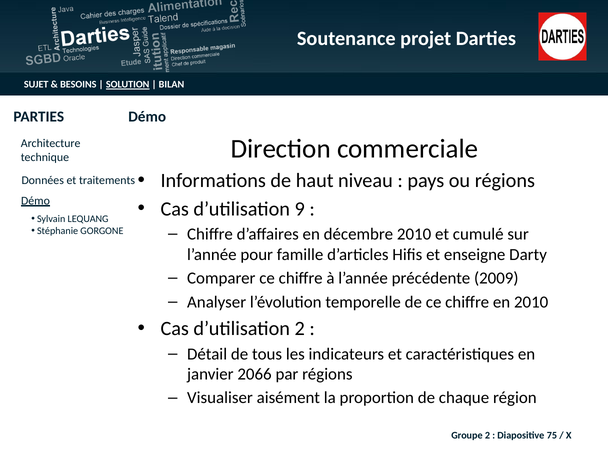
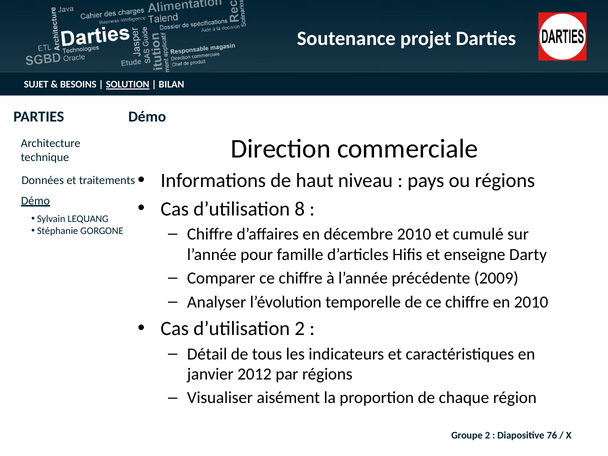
9: 9 -> 8 (300, 209)
2066: 2066 -> 2012 (255, 374)
75: 75 -> 76 (552, 435)
